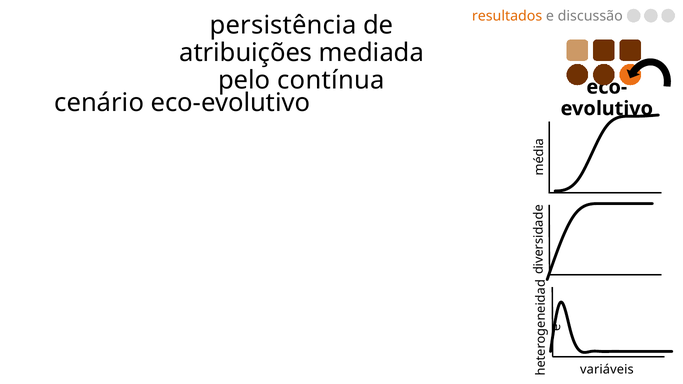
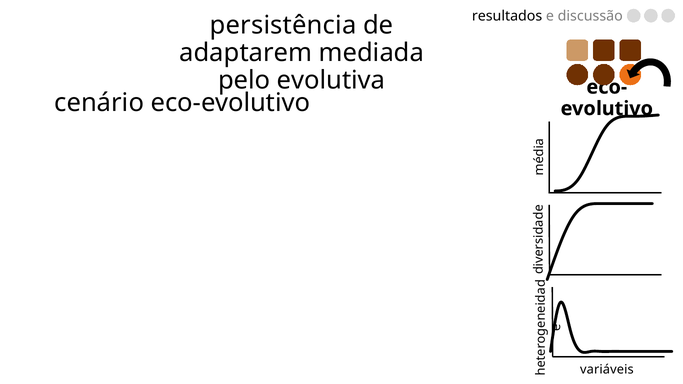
resultados colour: orange -> black (507, 16)
atribuições: atribuições -> adaptarem (246, 53)
contínua: contínua -> evolutiva (331, 81)
